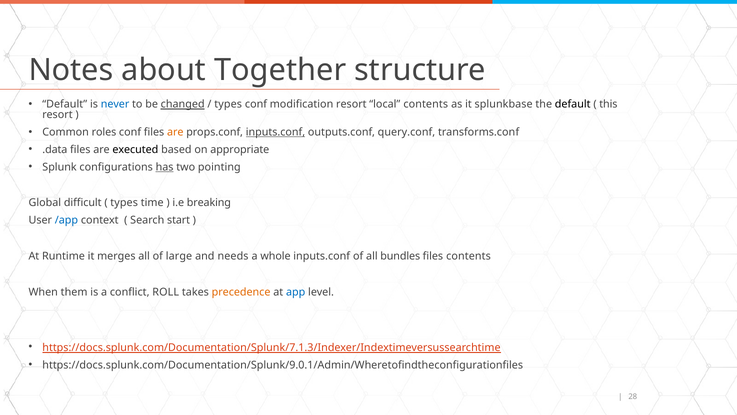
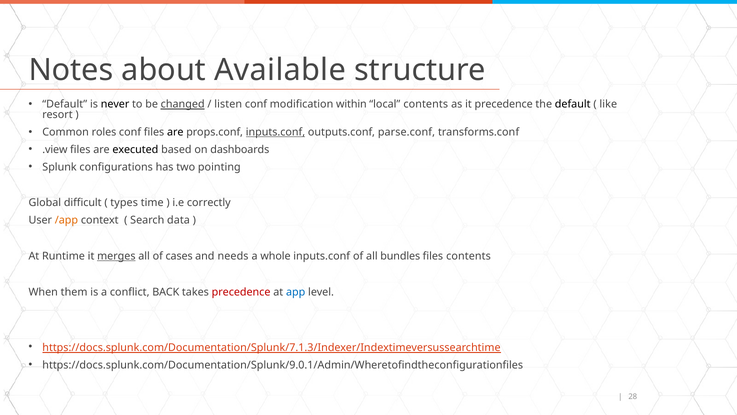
Together: Together -> Available (280, 70)
never colour: blue -> black (115, 104)
types: types -> listen (228, 104)
modification resort: resort -> within (351, 104)
it splunkbase: splunkbase -> precedence (504, 104)
this: this -> like (608, 104)
are colour: orange -> black (175, 132)
query.conf: query.conf -> parse.conf (406, 132)
.data: .data -> .view (55, 149)
appropriate: appropriate -> dashboards (240, 149)
has underline: present -> none (165, 167)
breaking: breaking -> correctly (209, 203)
/app colour: blue -> orange (66, 220)
start: start -> data (178, 220)
merges underline: none -> present (116, 256)
large: large -> cases (179, 256)
ROLL: ROLL -> BACK (166, 292)
precedence colour: orange -> red (241, 292)
